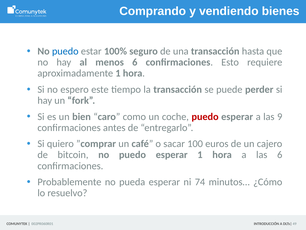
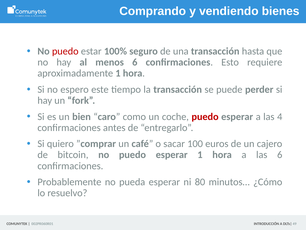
puedo colour: blue -> red (65, 51)
9: 9 -> 4 (280, 116)
74: 74 -> 80 (200, 182)
